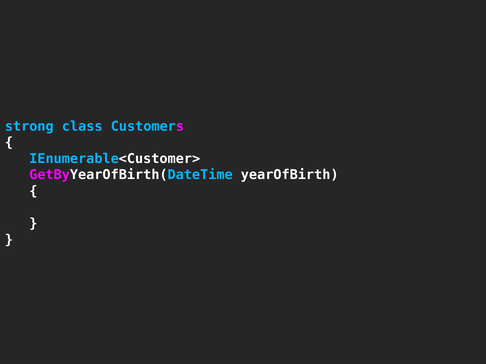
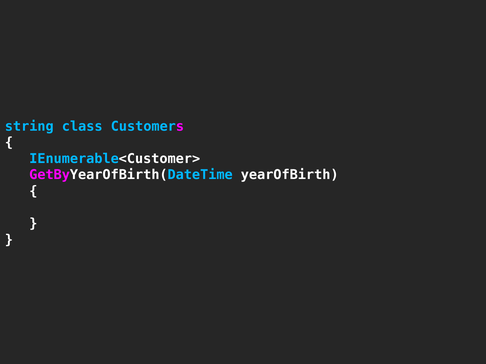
strong: strong -> string (29, 126)
